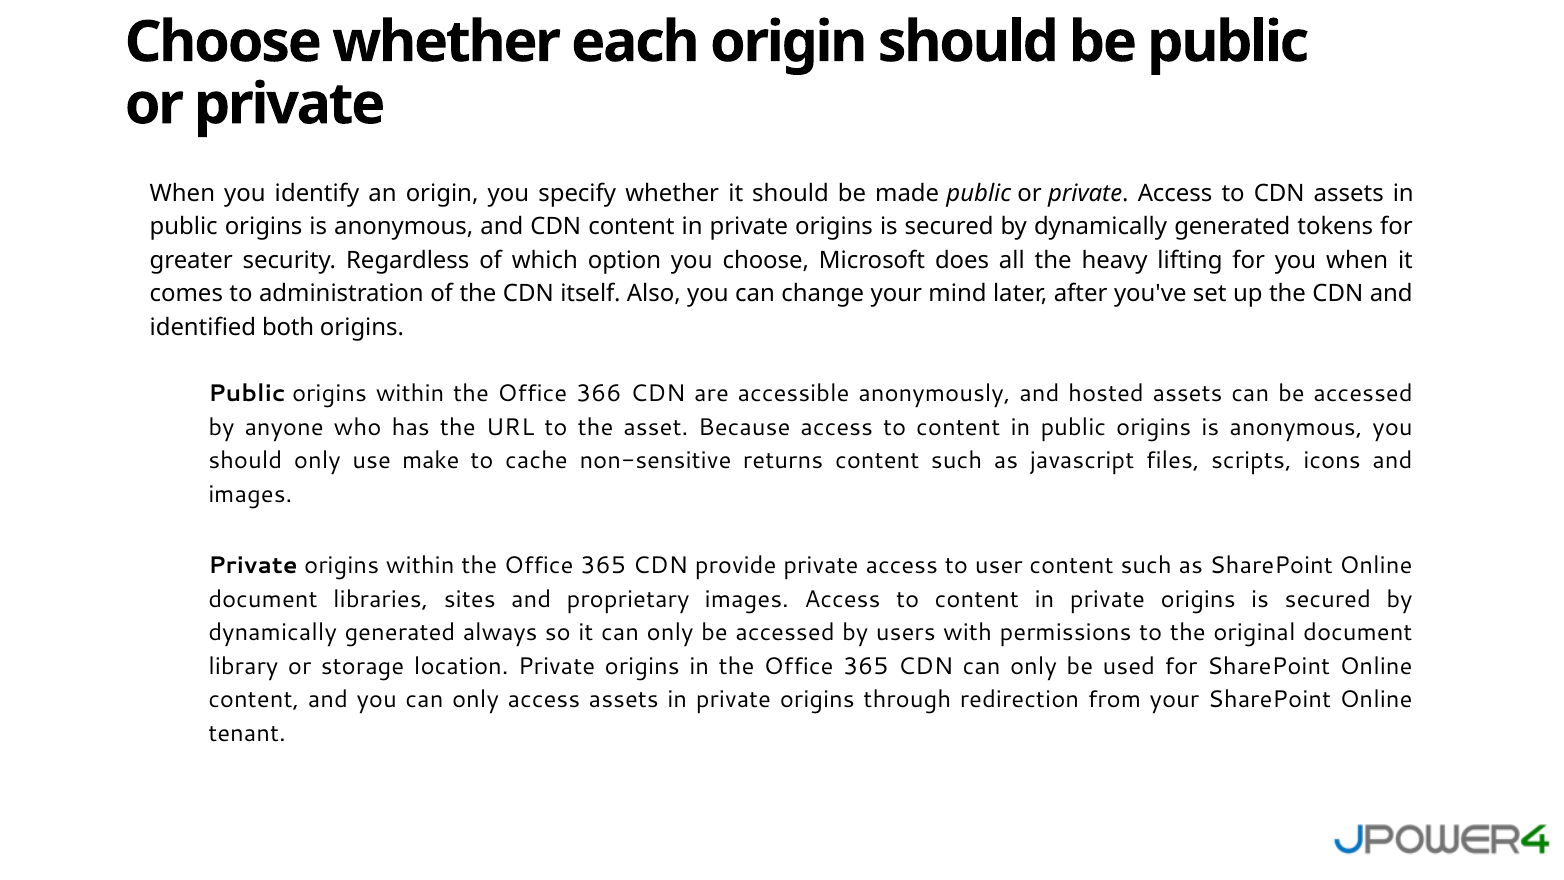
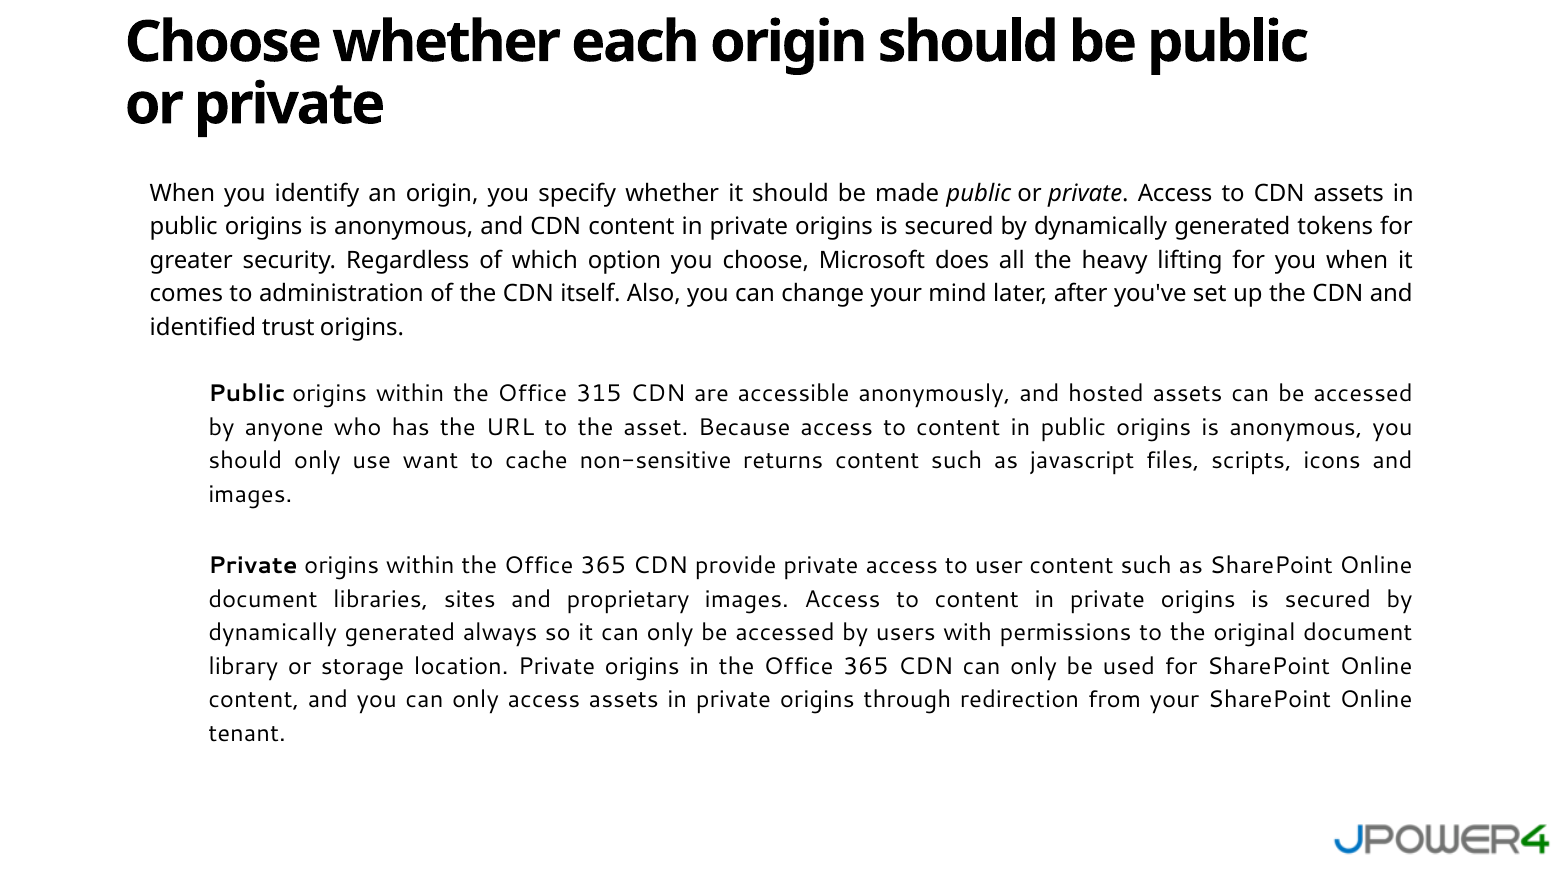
both: both -> trust (288, 328)
366: 366 -> 315 (599, 394)
make: make -> want (431, 461)
